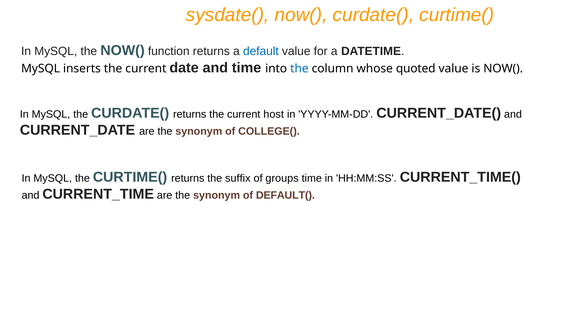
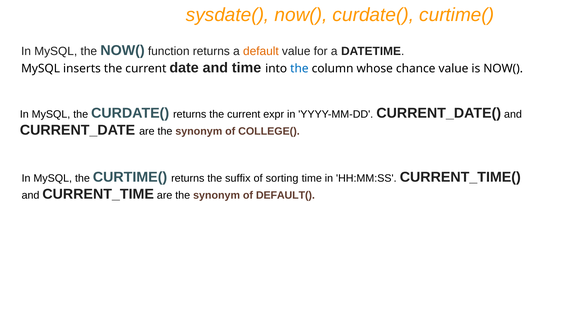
default colour: blue -> orange (261, 51)
quoted: quoted -> chance (416, 68)
host: host -> expr (274, 114)
groups: groups -> sorting (282, 178)
